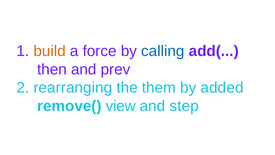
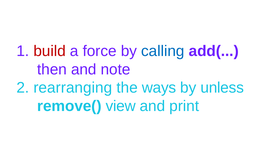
build colour: orange -> red (50, 51)
prev: prev -> note (116, 69)
them: them -> ways (159, 88)
added: added -> unless (222, 88)
step: step -> print (184, 106)
